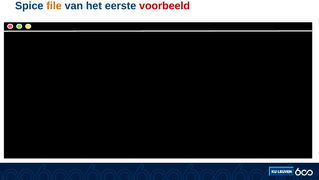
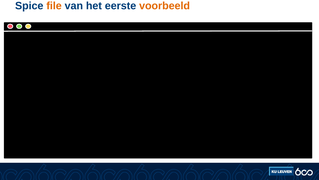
voorbeeld colour: red -> orange (165, 6)
